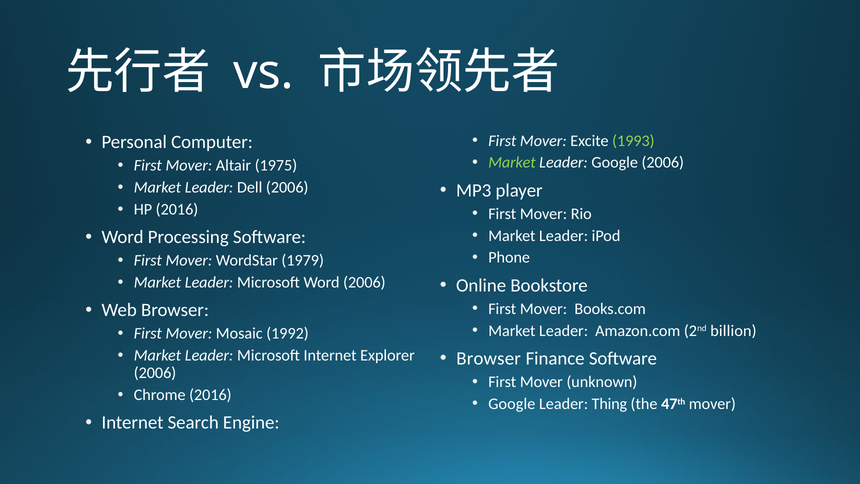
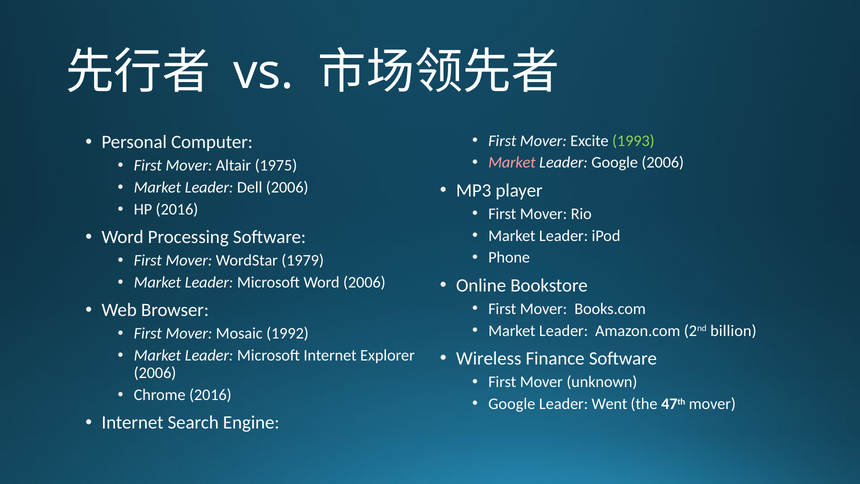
Market colour: light green -> pink (512, 163)
Browser: Browser -> Wireless (489, 358)
Thing: Thing -> Went (609, 404)
